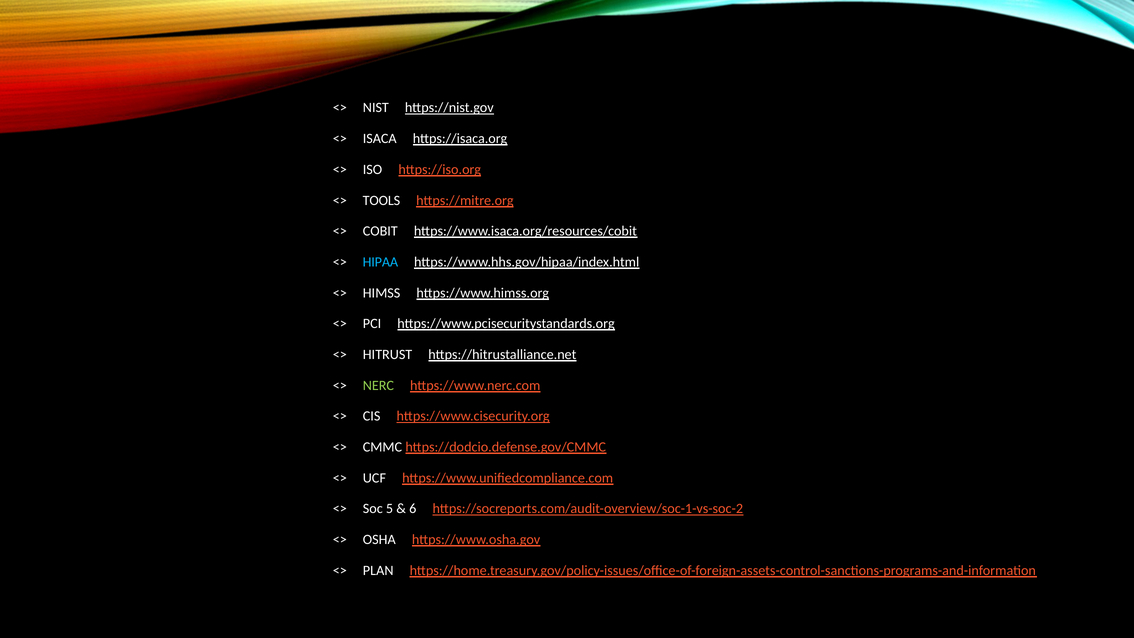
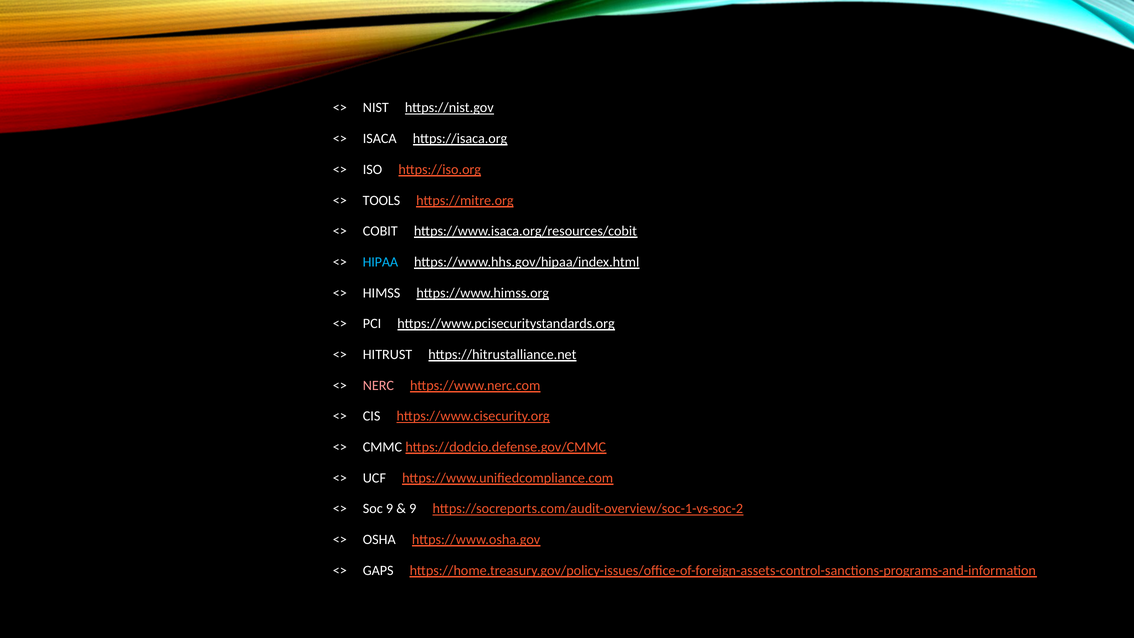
NERC colour: light green -> pink (378, 385)
Soc 5: 5 -> 9 (390, 509)
6: 6 -> 9 (413, 509)
PLAN: PLAN -> GAPS (378, 570)
